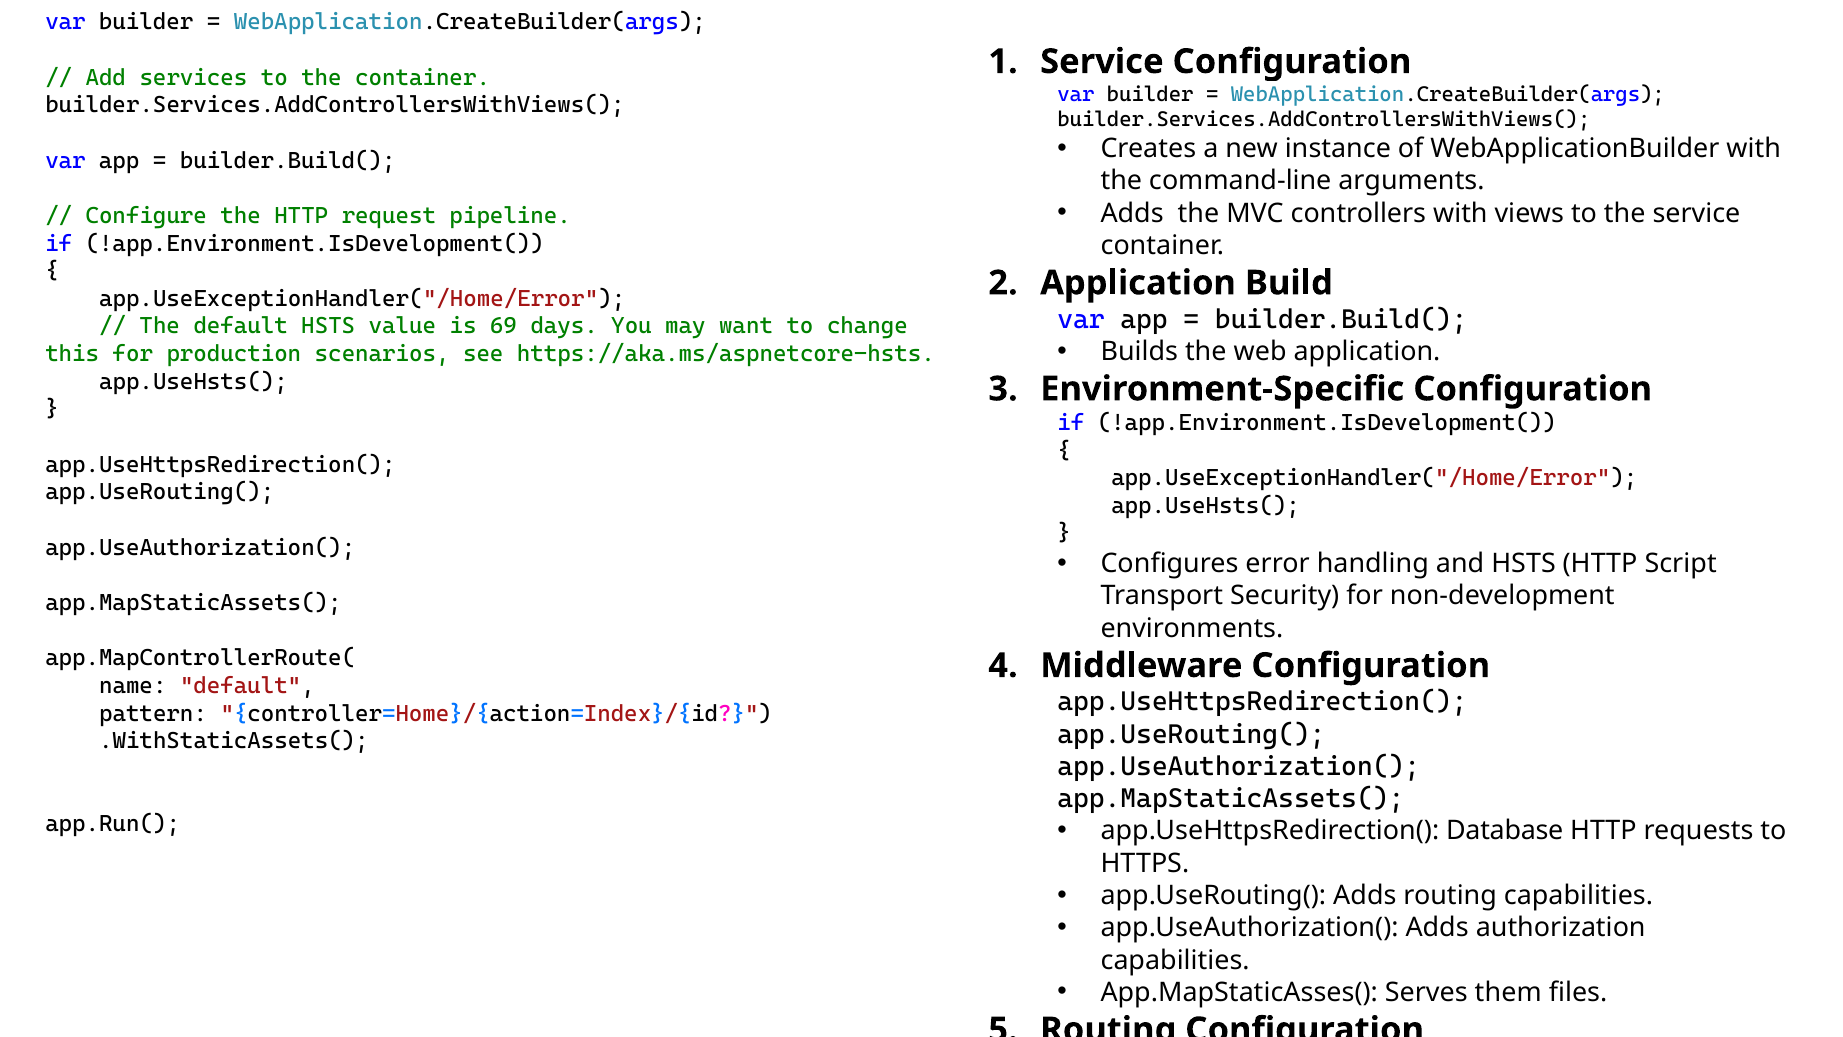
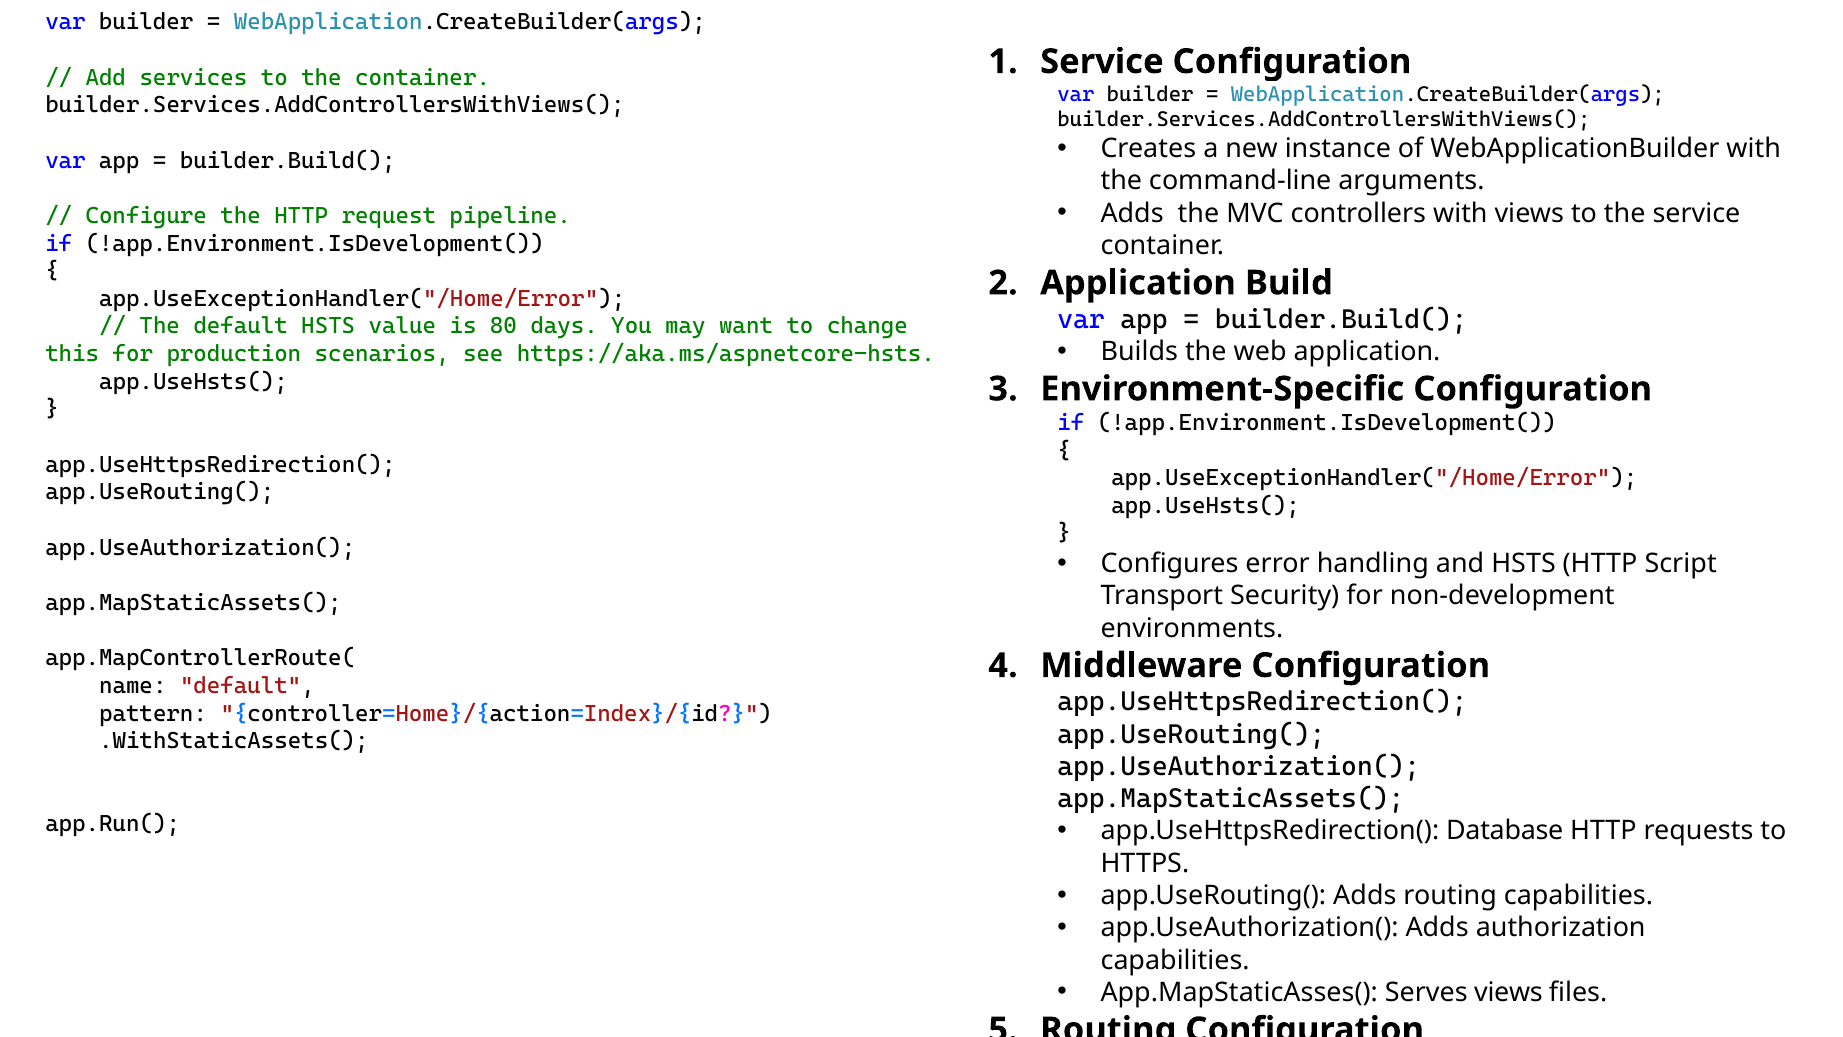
69: 69 -> 80 (503, 326)
Serves them: them -> views (1508, 992)
